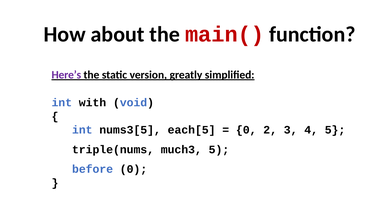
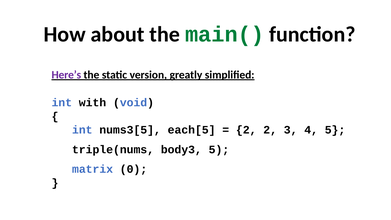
main( colour: red -> green (225, 34)
0: 0 -> 2 (246, 130)
much3: much3 -> body3 (181, 149)
before: before -> matrix (93, 169)
